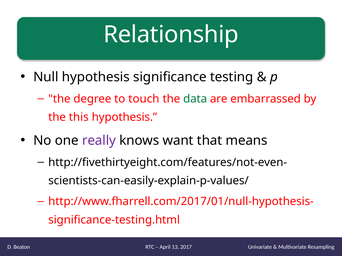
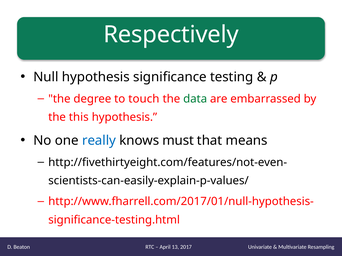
Relationship: Relationship -> Respectively (171, 35)
really colour: purple -> blue (99, 141)
want: want -> must (178, 141)
